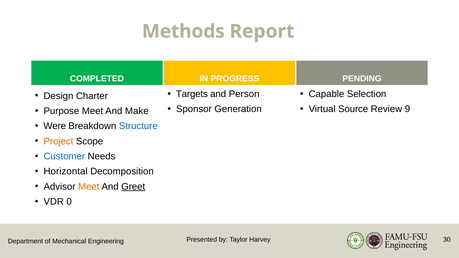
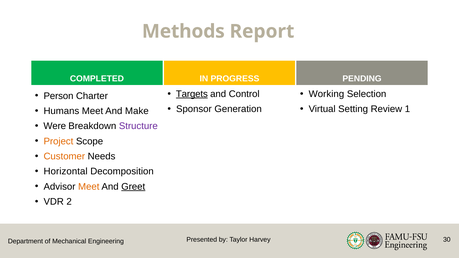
Targets underline: none -> present (192, 94)
Person: Person -> Control (244, 94)
Capable: Capable -> Working (326, 94)
Design: Design -> Person (59, 96)
Source: Source -> Setting (353, 109)
9: 9 -> 1 (407, 109)
Purpose: Purpose -> Humans (61, 111)
Structure colour: blue -> purple (138, 126)
Customer colour: blue -> orange (64, 156)
0: 0 -> 2 (69, 202)
